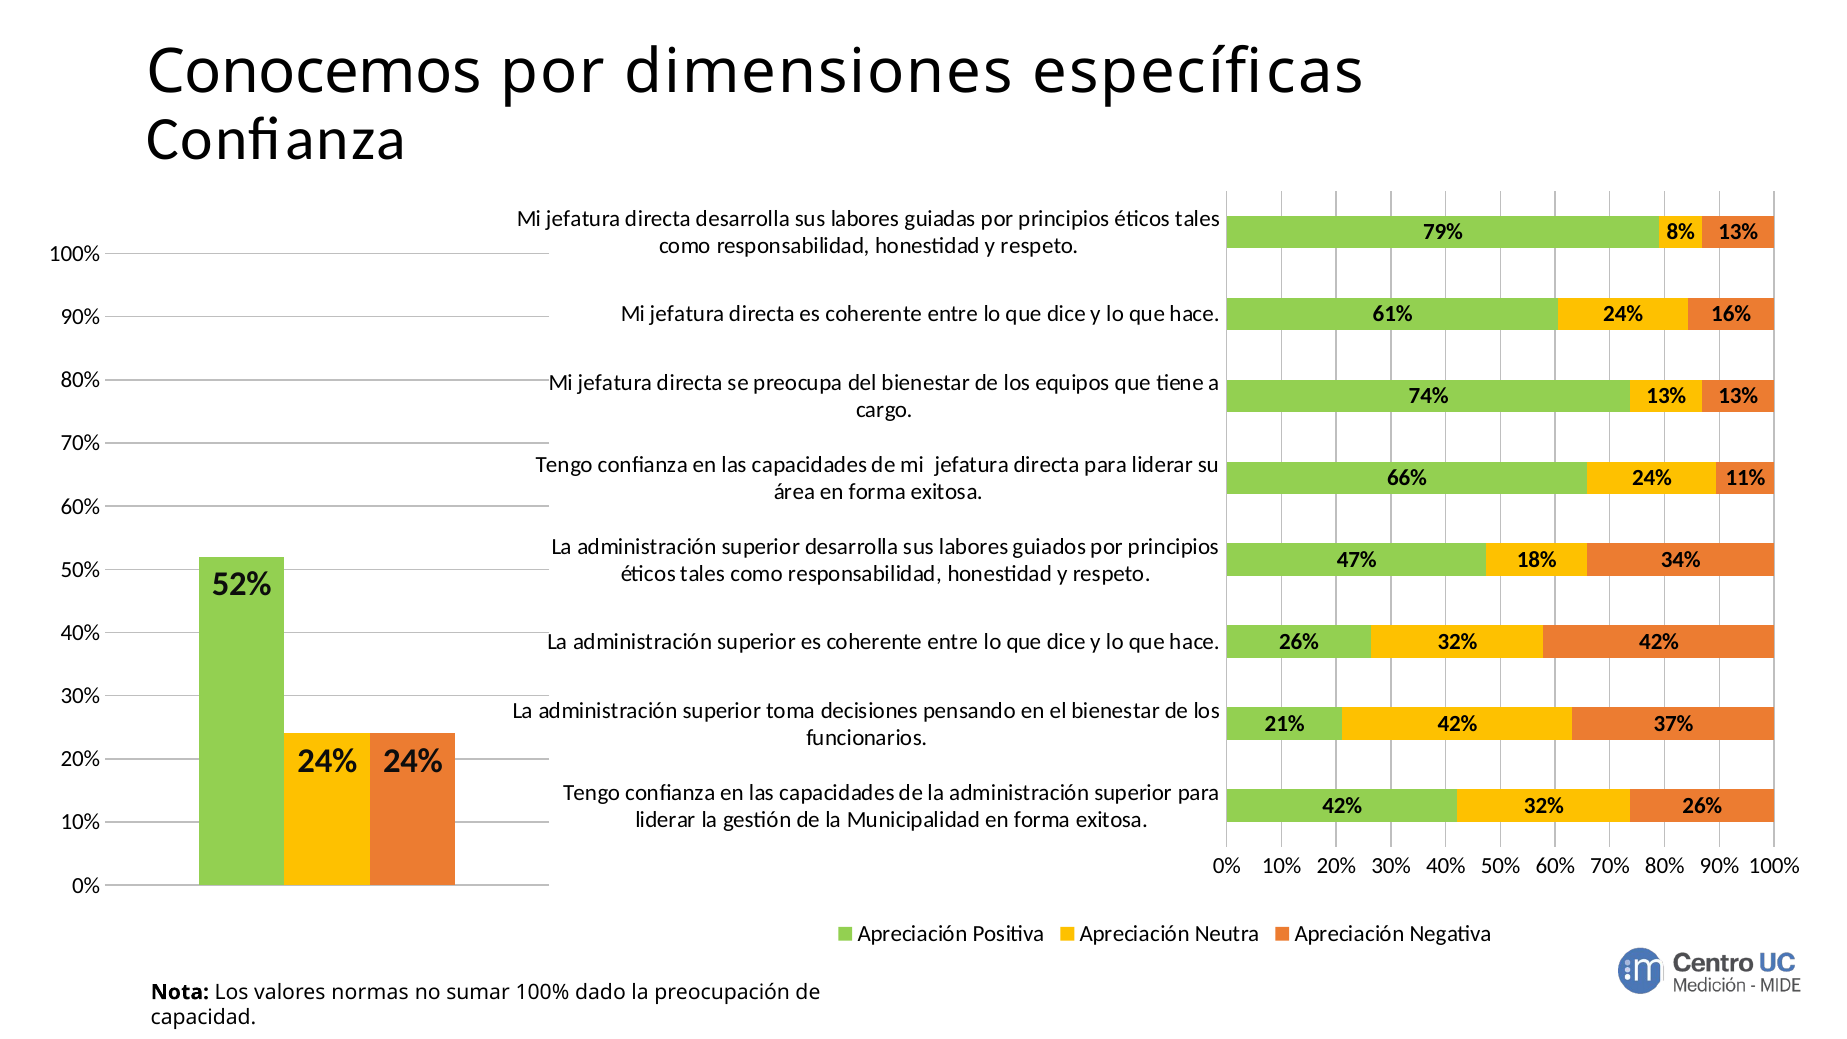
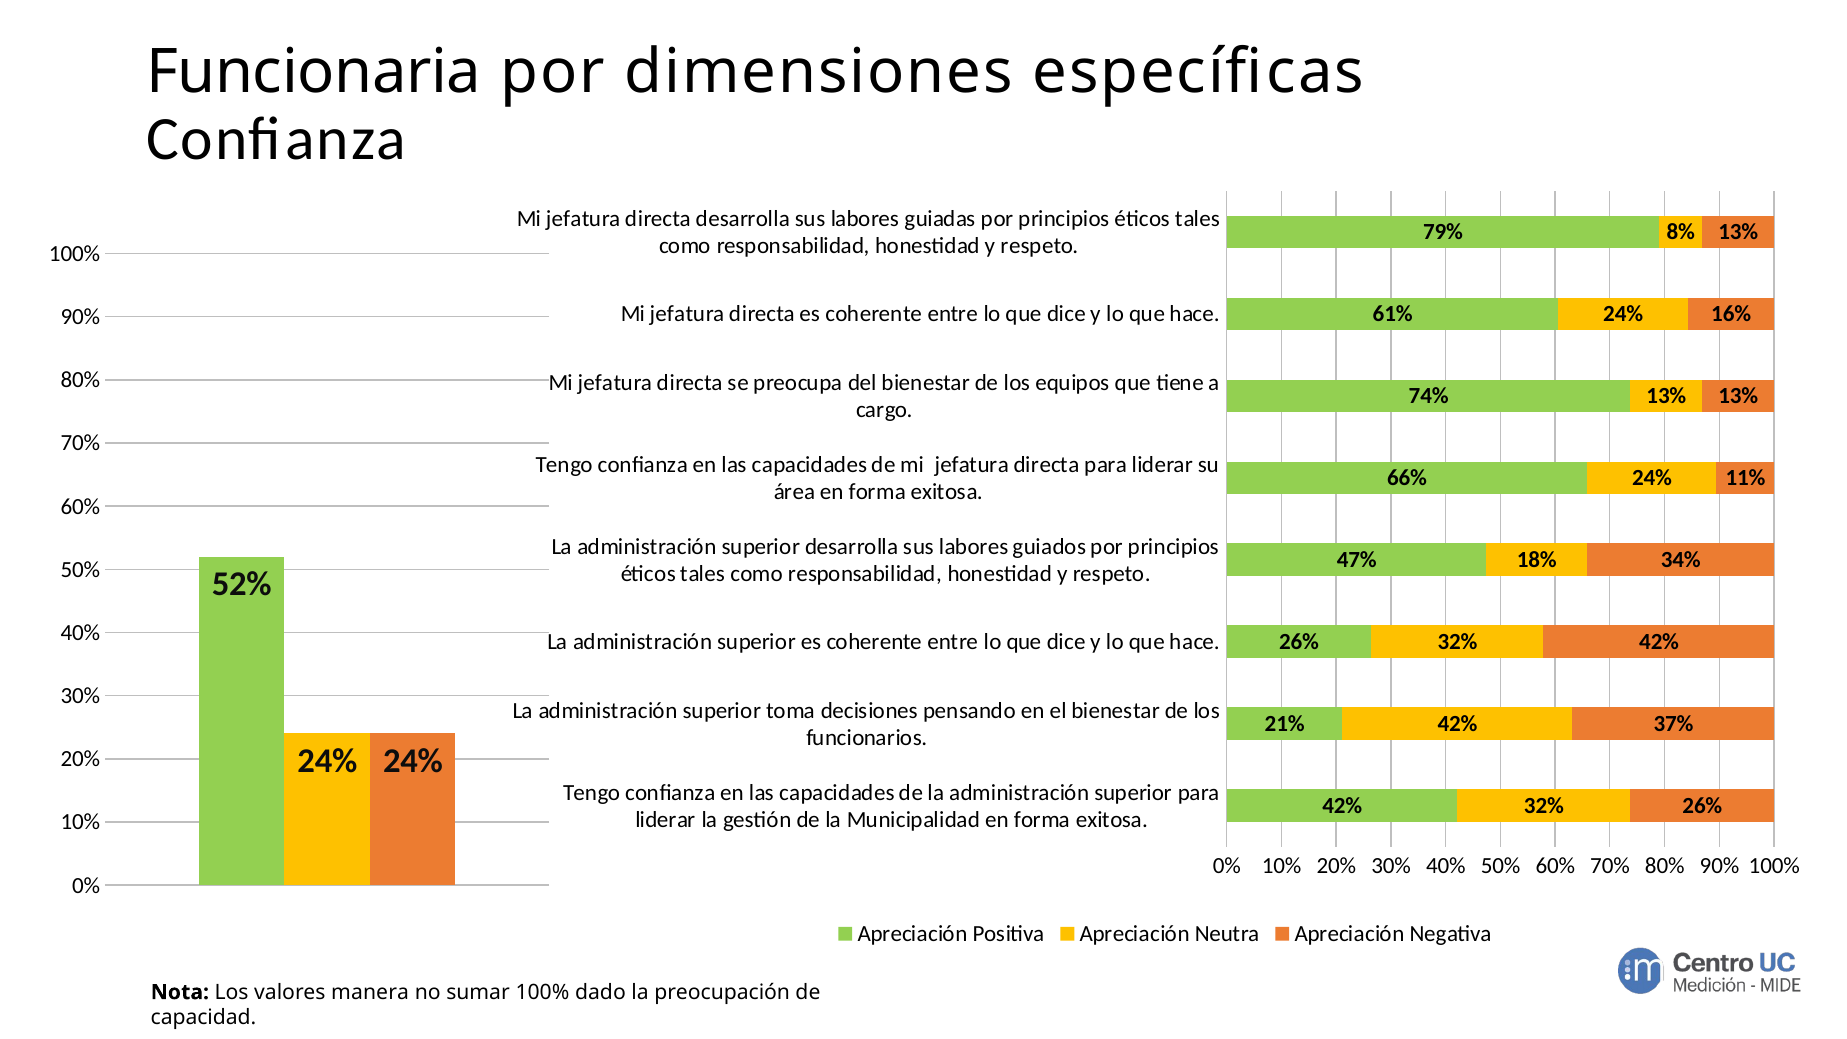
Conocemos: Conocemos -> Funcionaria (314, 73)
normas: normas -> manera (370, 992)
